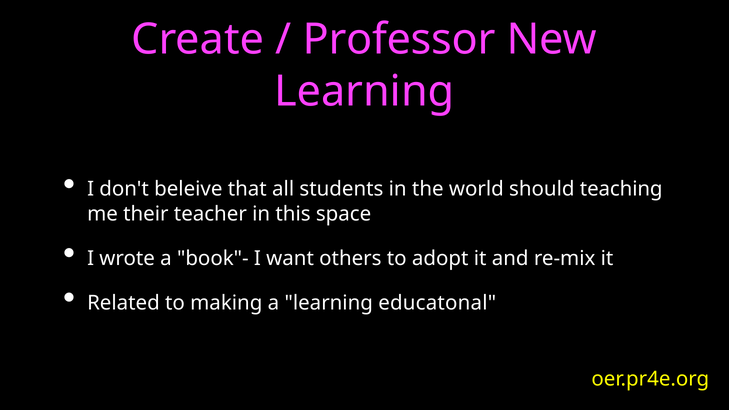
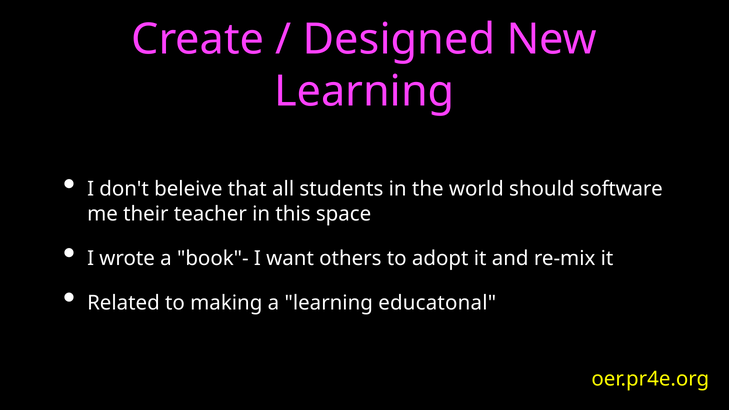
Professor: Professor -> Designed (399, 39)
teaching: teaching -> software (621, 189)
